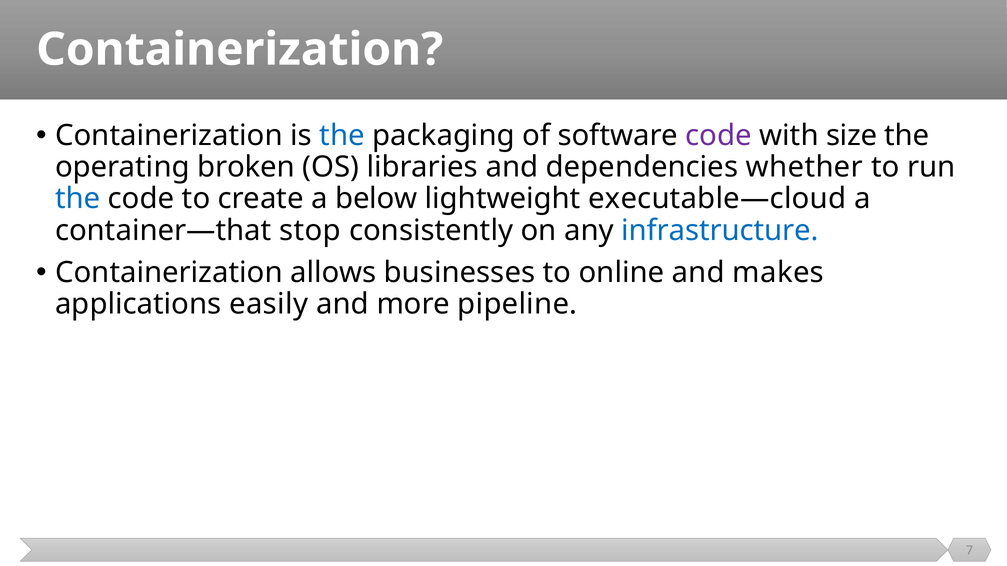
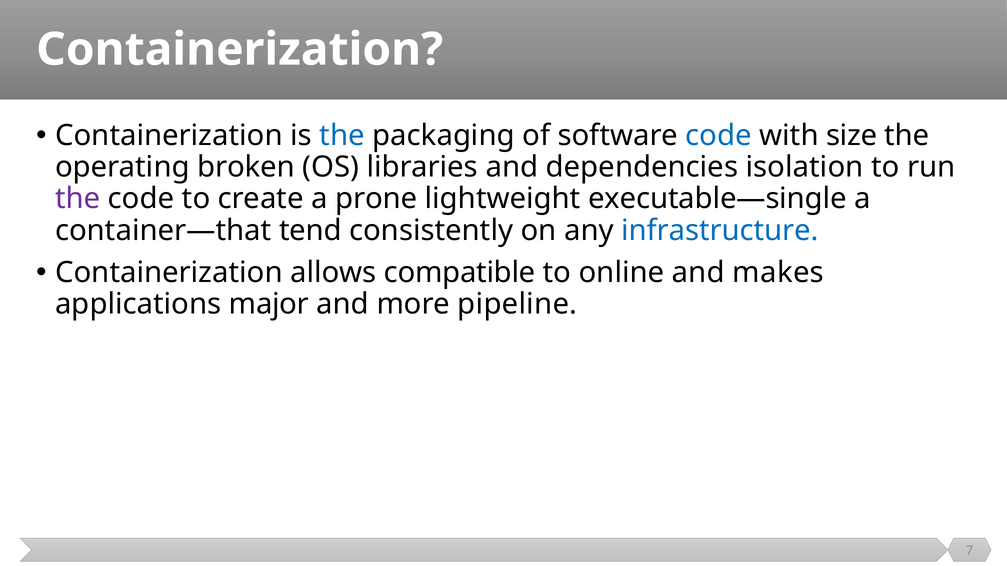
code colour: purple -> blue (719, 136)
whether: whether -> isolation (805, 167)
the colour: blue -> purple (78, 199)
below: below -> prone (376, 199)
executable—cloud: executable—cloud -> executable—single (717, 199)
stop: stop -> tend (310, 231)
businesses: businesses -> compatible (460, 273)
easily: easily -> major (269, 304)
